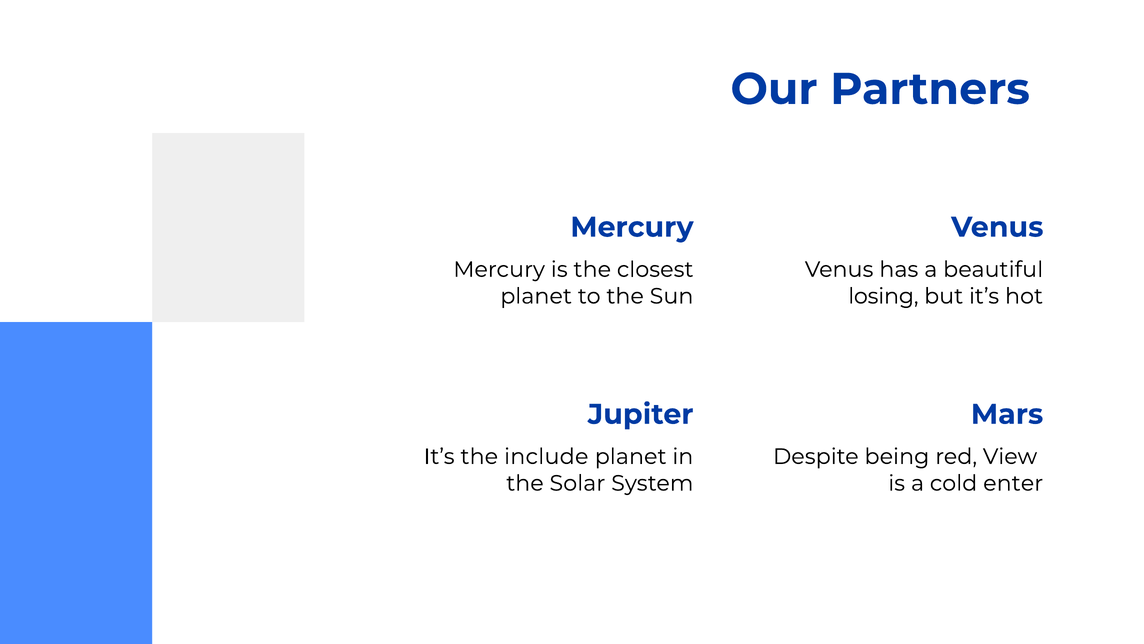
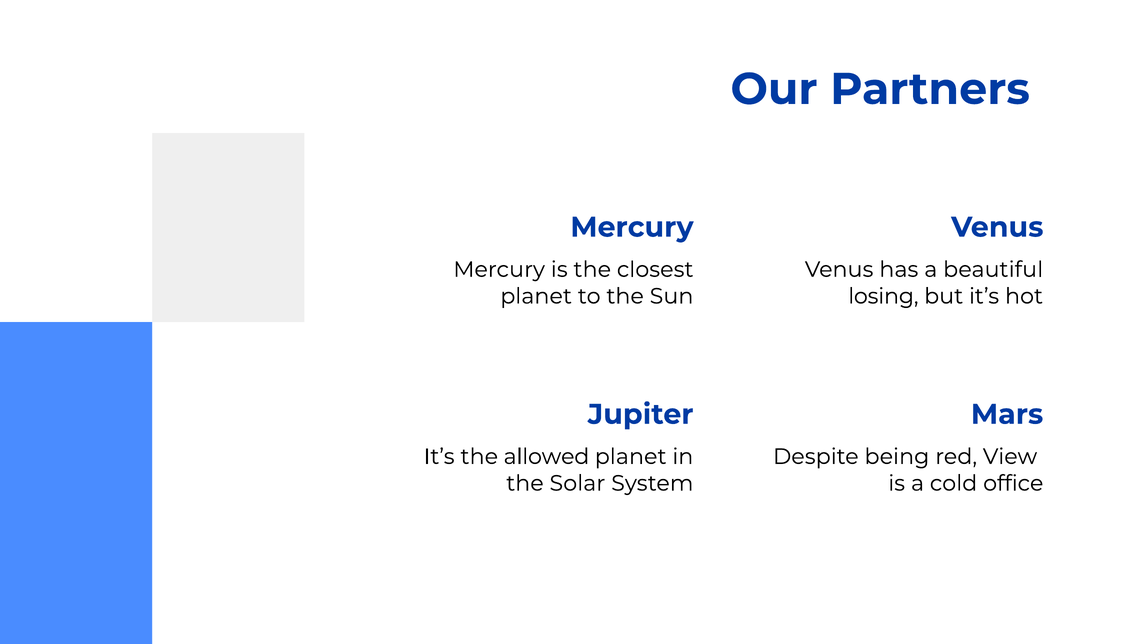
include: include -> allowed (546, 456)
enter: enter -> office (1013, 483)
